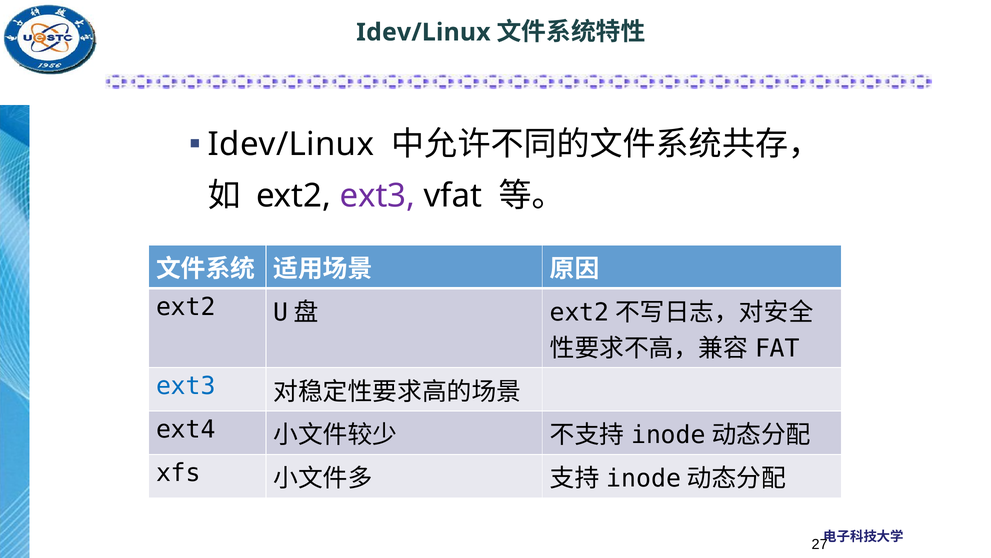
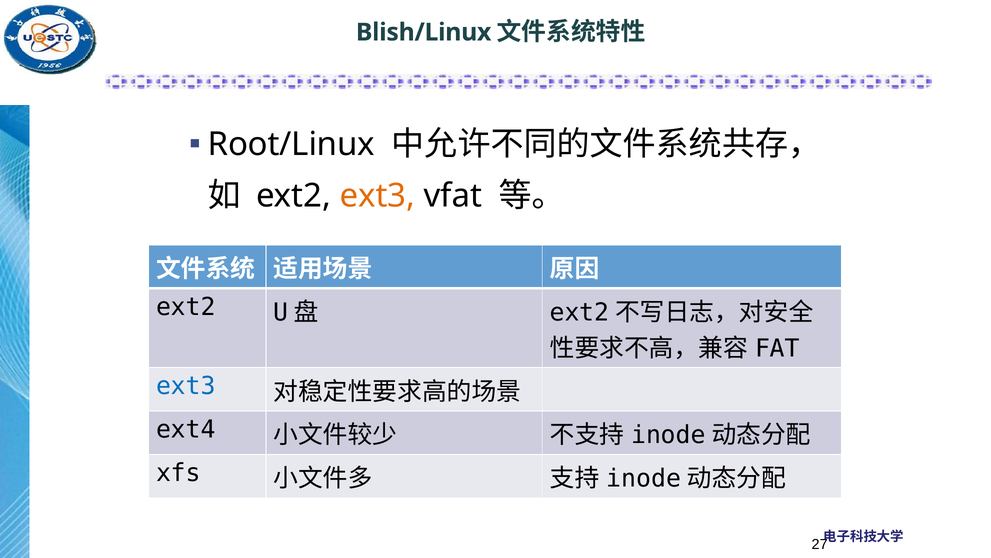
Idev/Linux: Idev/Linux -> Blish/Linux (424, 32)
Idev/Linux: Idev/Linux -> Root/Linux (291, 144)
ext3 colour: purple -> orange (377, 196)
